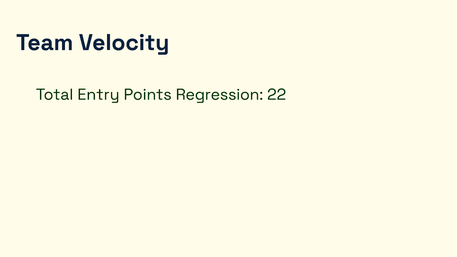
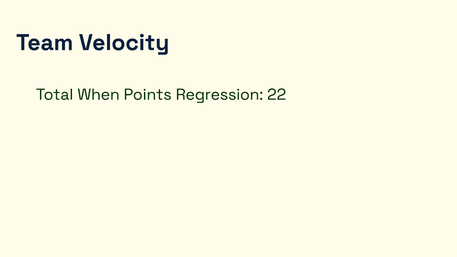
Entry: Entry -> When (99, 95)
